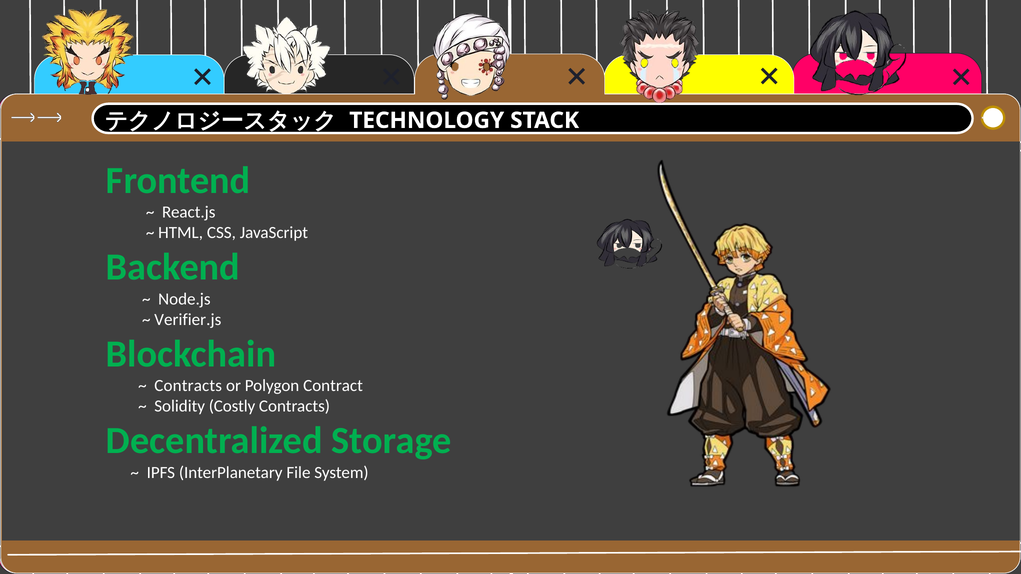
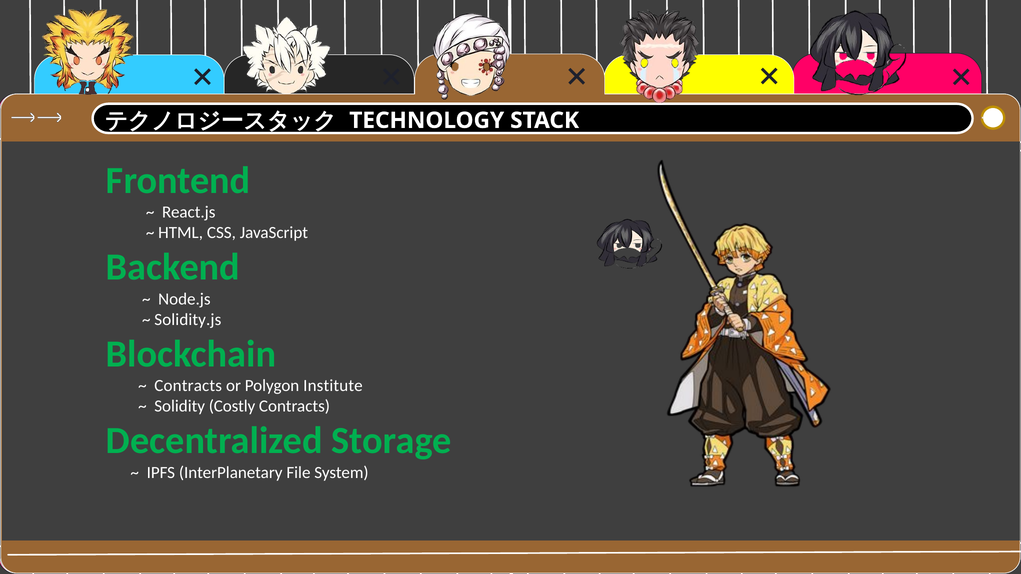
Verifier.js: Verifier.js -> Solidity.js (188, 320)
Contract: Contract -> Institute (333, 386)
